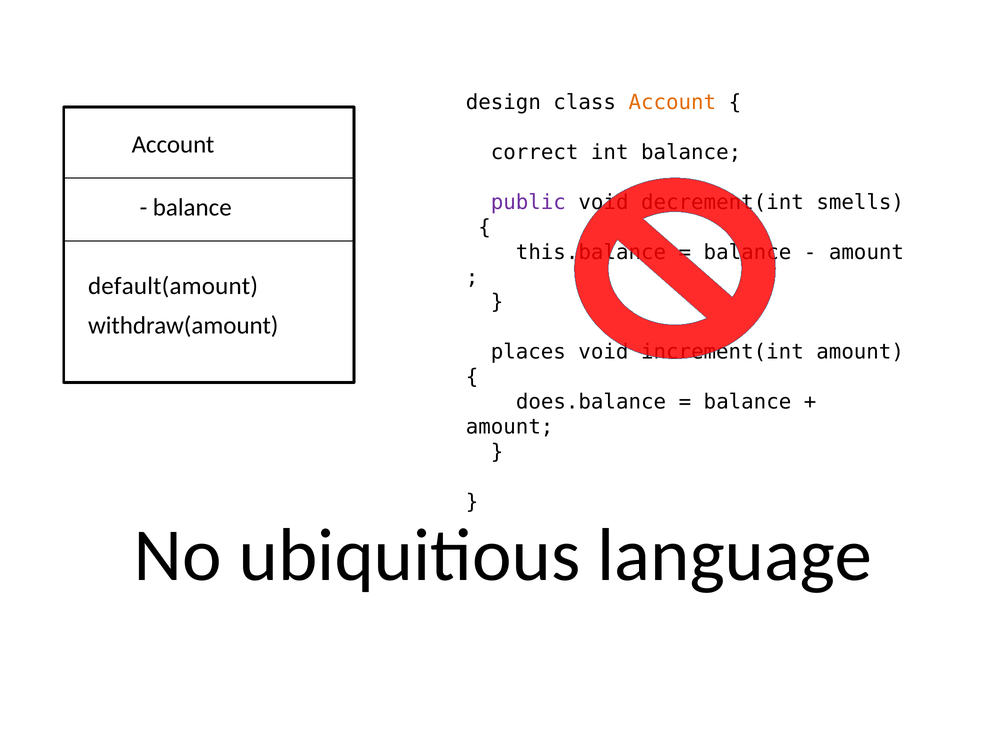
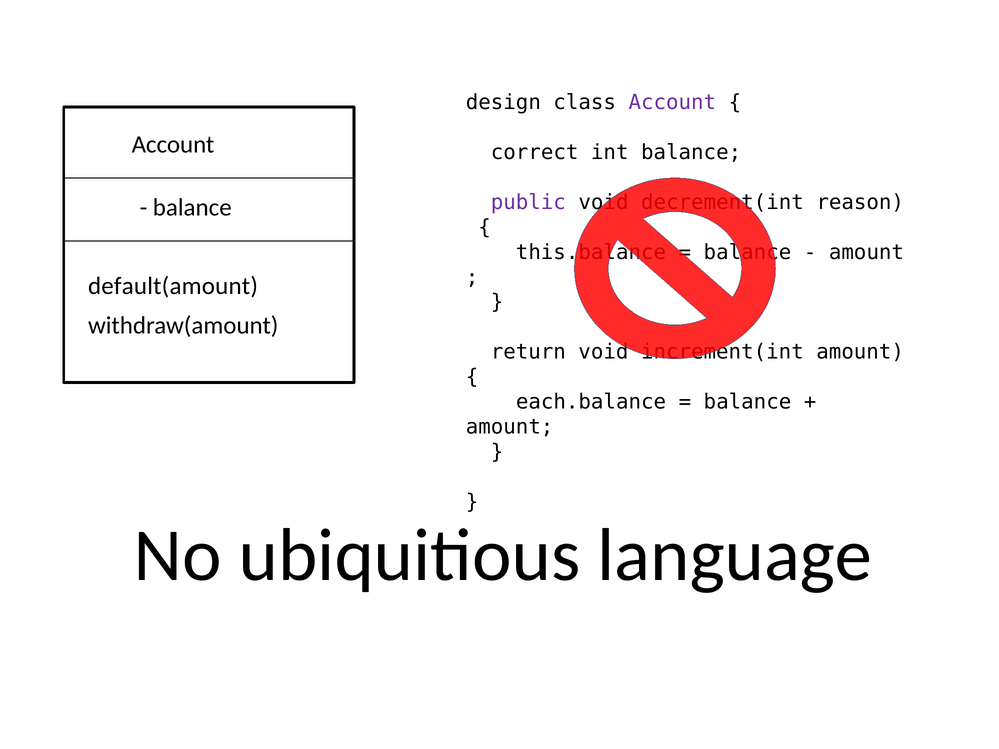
Account colour: orange -> purple (672, 102)
smells: smells -> reason (860, 202)
places: places -> return (528, 352)
does.balance: does.balance -> each.balance (591, 402)
